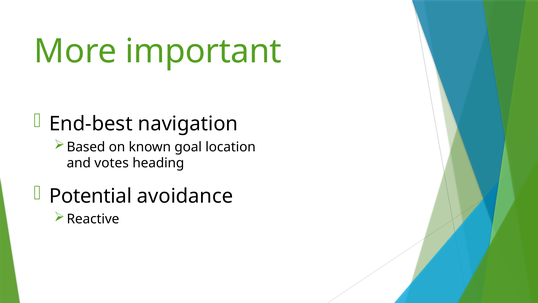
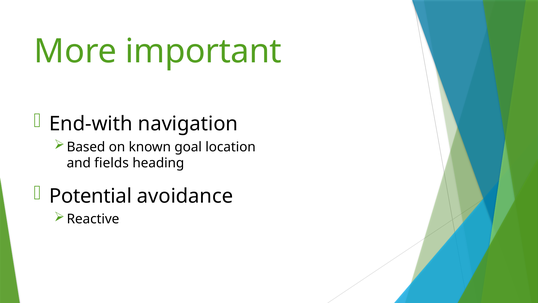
End-best: End-best -> End-with (91, 124)
votes: votes -> fields (112, 163)
